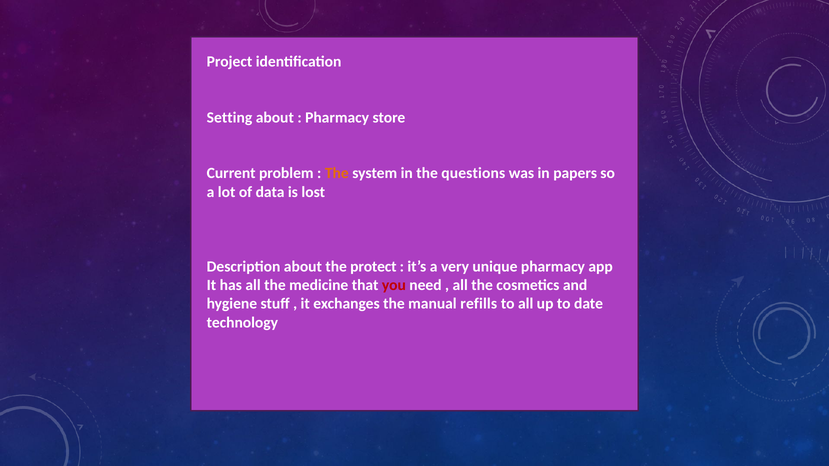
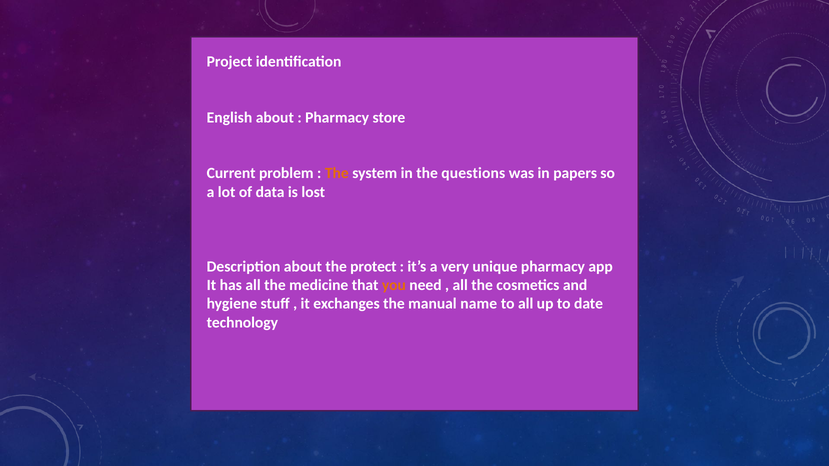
Setting: Setting -> English (230, 117)
you colour: red -> orange (394, 285)
refills: refills -> name (479, 304)
